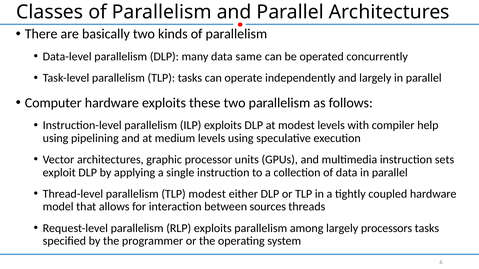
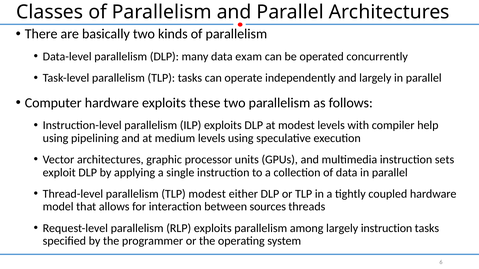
same: same -> exam (249, 57)
largely processors: processors -> instruction (387, 228)
